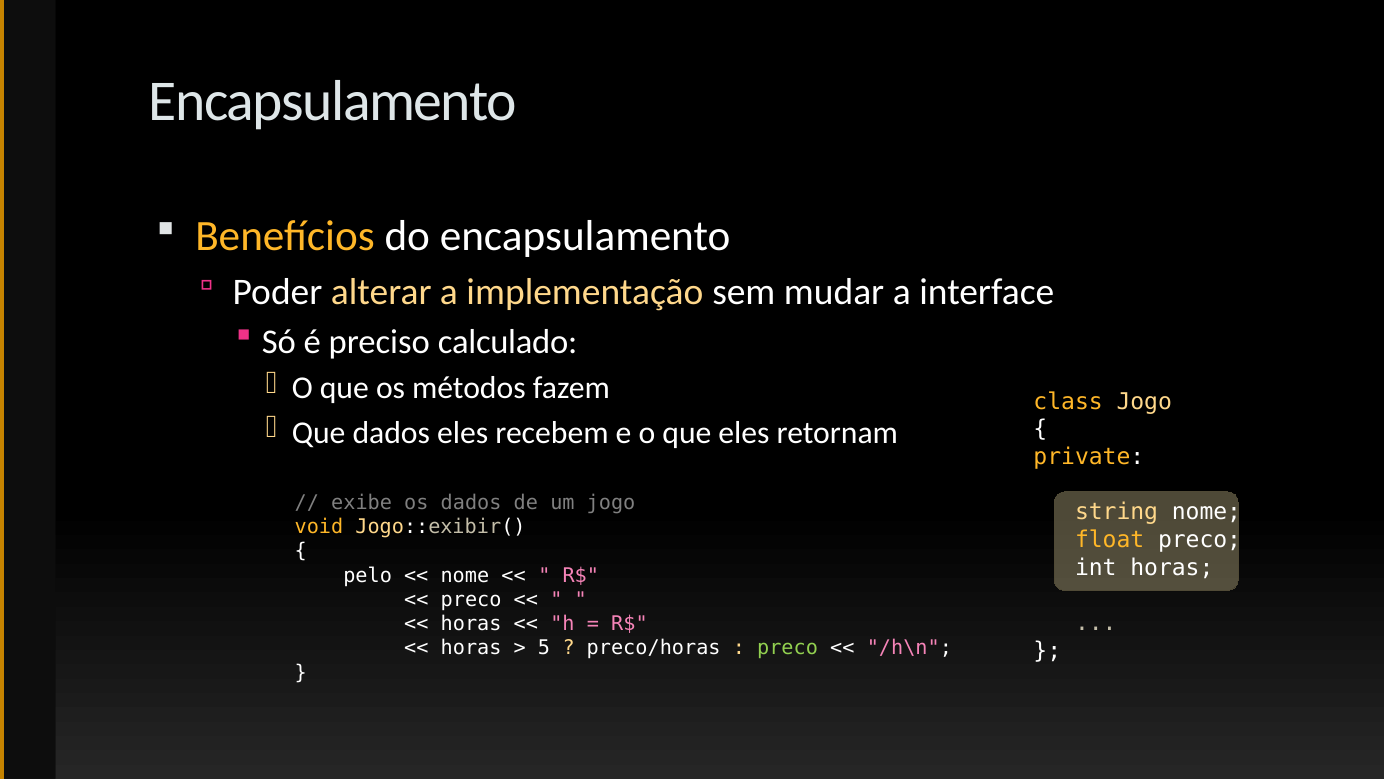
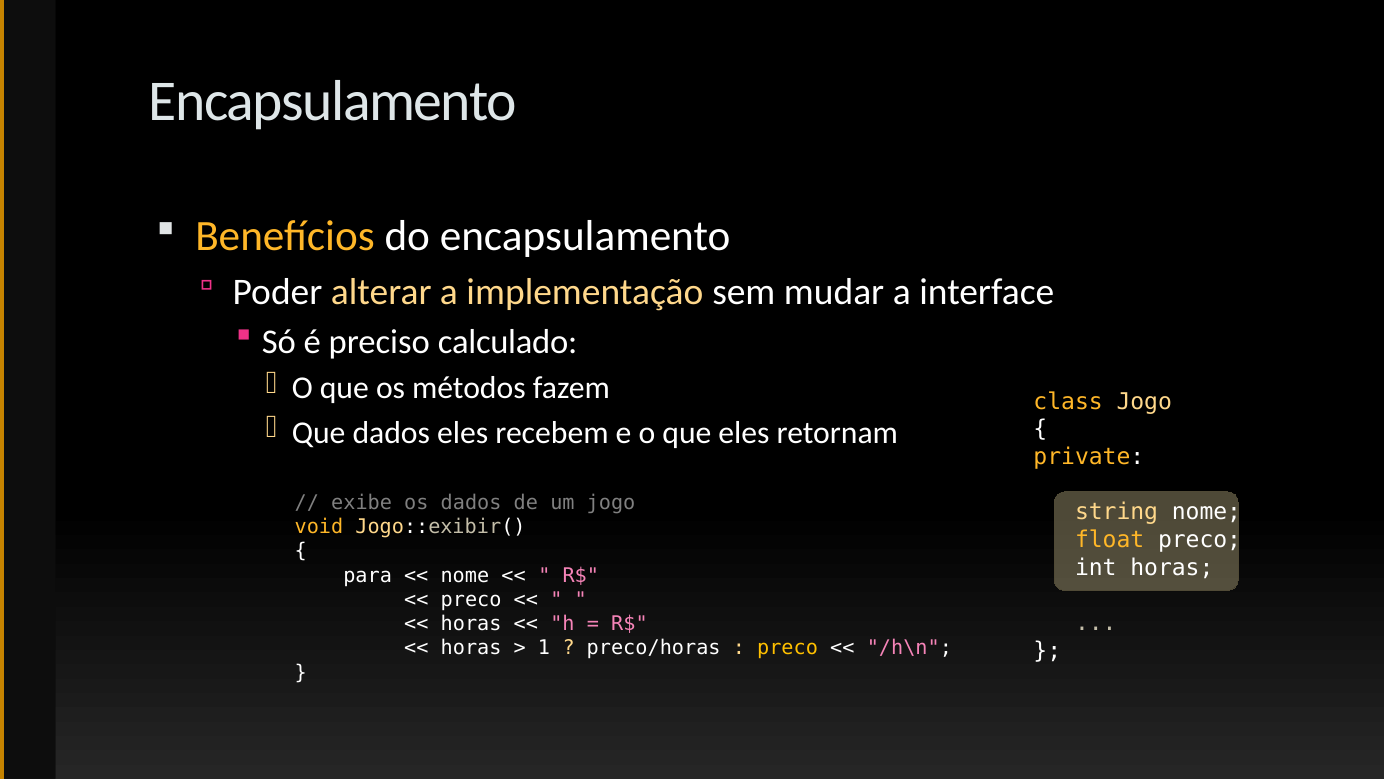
pelo: pelo -> para (368, 575)
5: 5 -> 1 (544, 648)
preco colour: light green -> yellow (788, 648)
